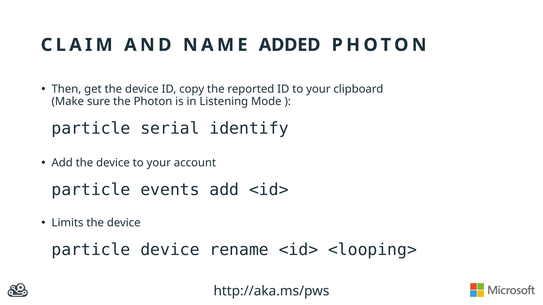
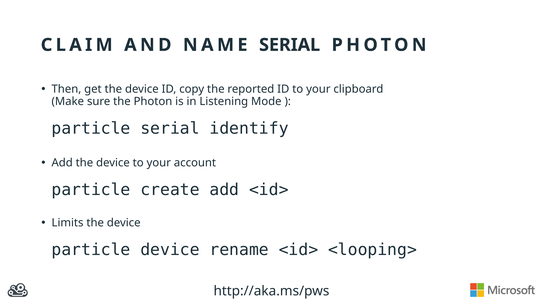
NAME ADDED: ADDED -> SERIAL (290, 45)
events: events -> create (170, 190)
